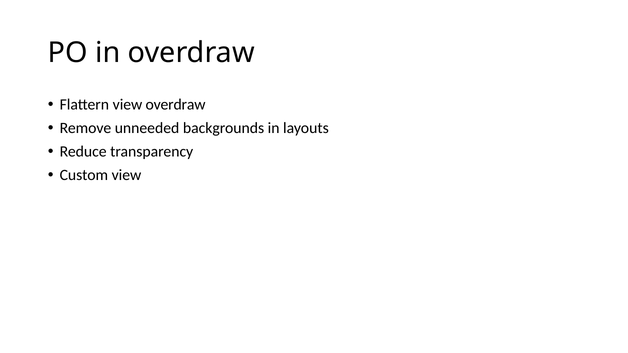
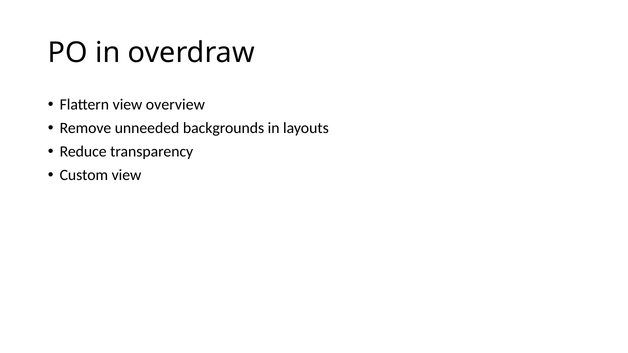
view overdraw: overdraw -> overview (175, 105)
